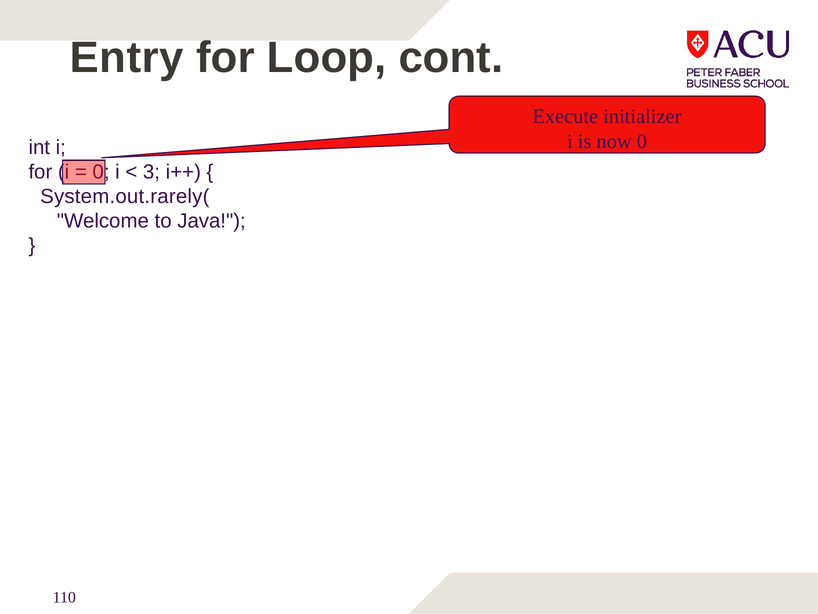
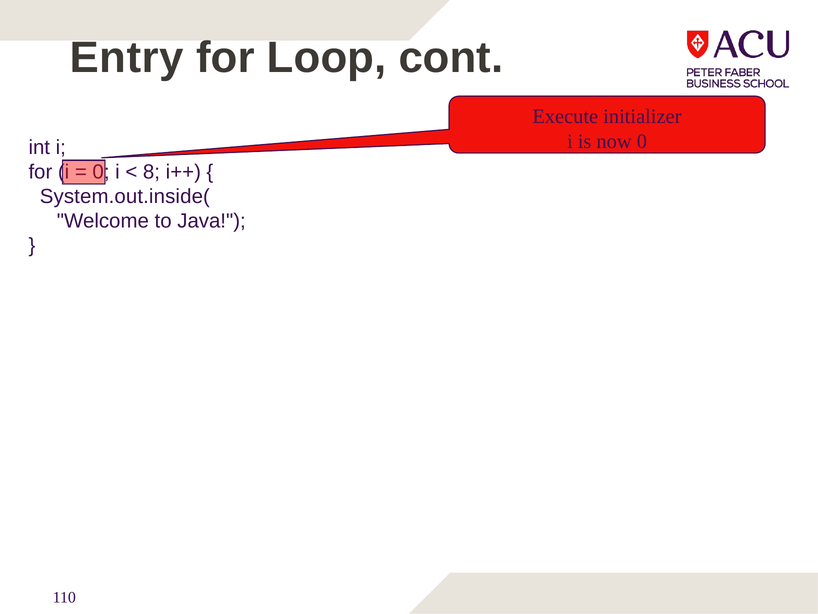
3: 3 -> 8 (151, 172)
System.out.rarely(: System.out.rarely( -> System.out.inside( (125, 196)
